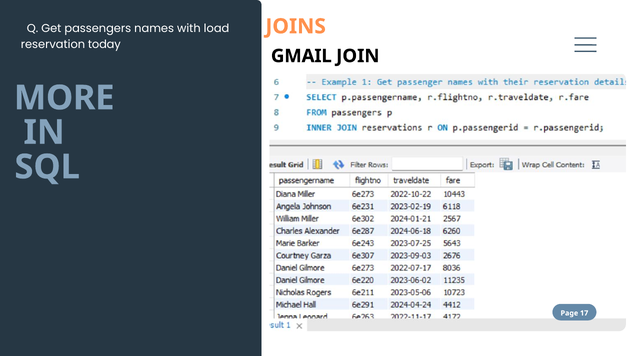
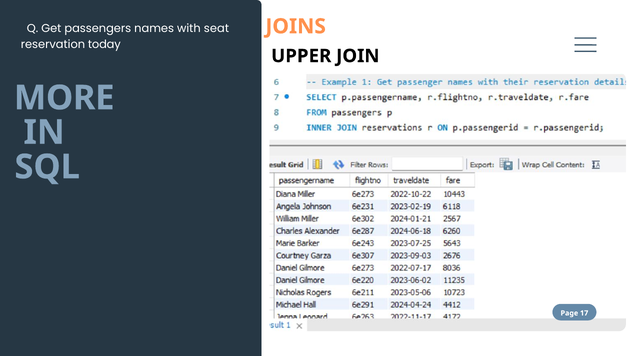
load: load -> seat (216, 29)
GMAIL: GMAIL -> UPPER (301, 56)
